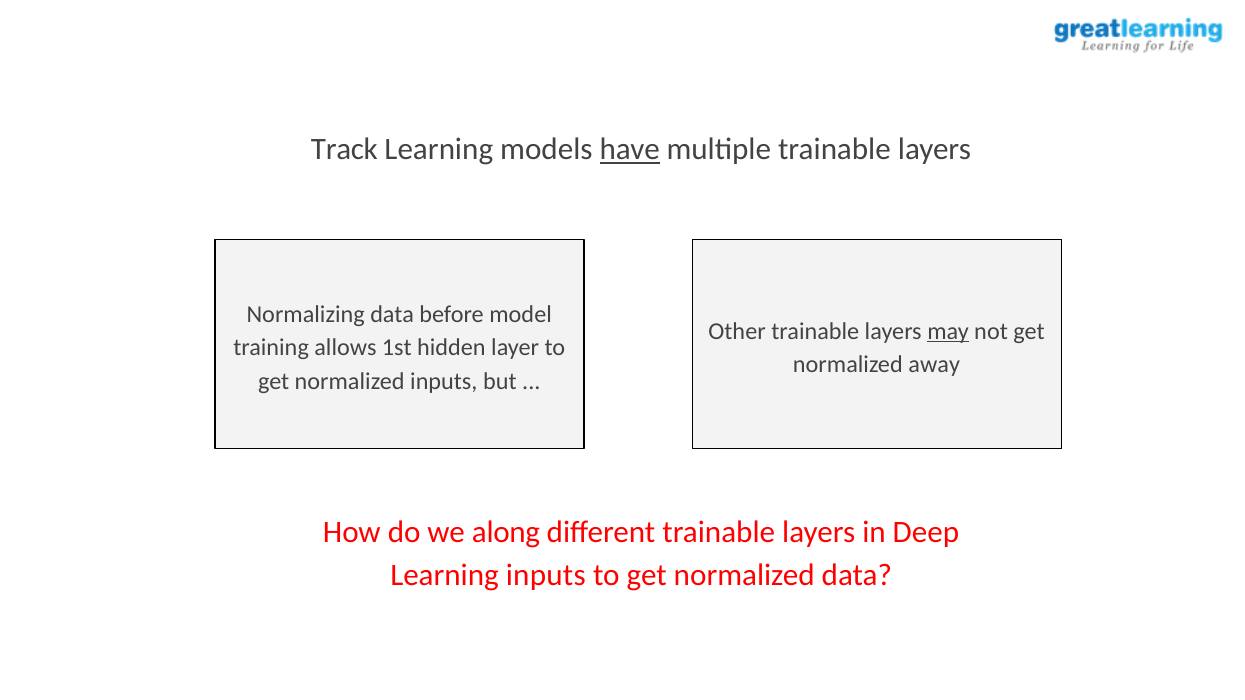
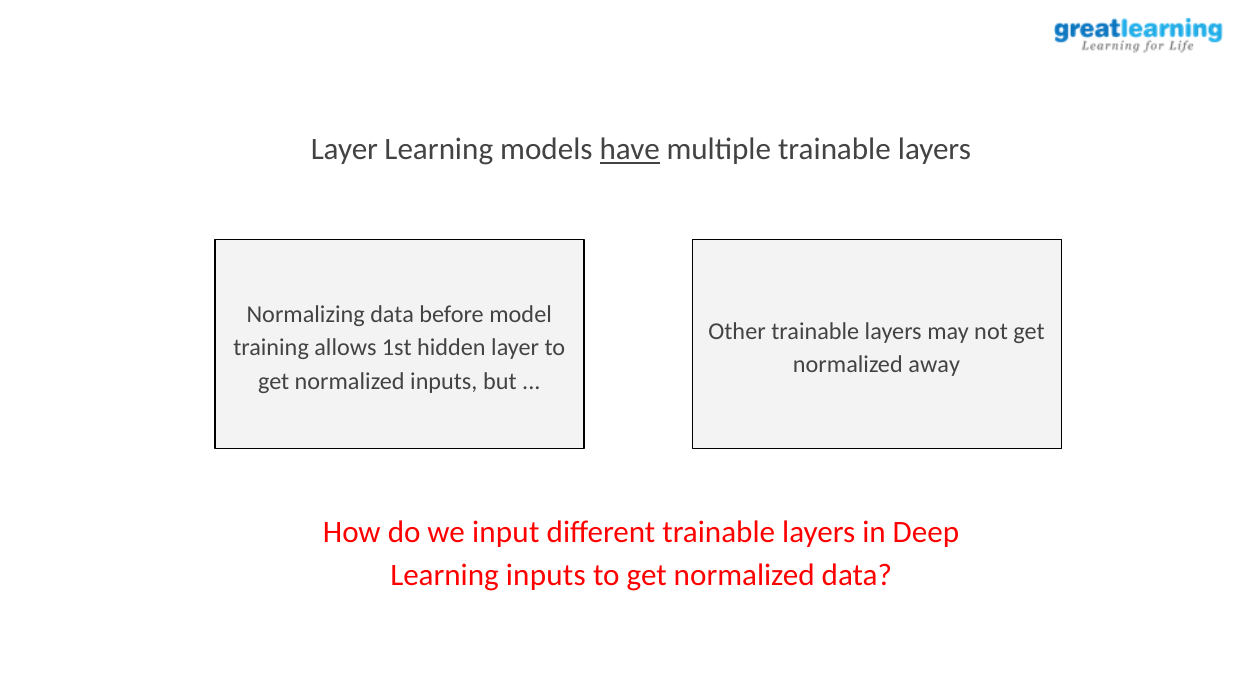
Track: Track -> Layer (344, 149)
may underline: present -> none (948, 331)
along: along -> input (506, 532)
